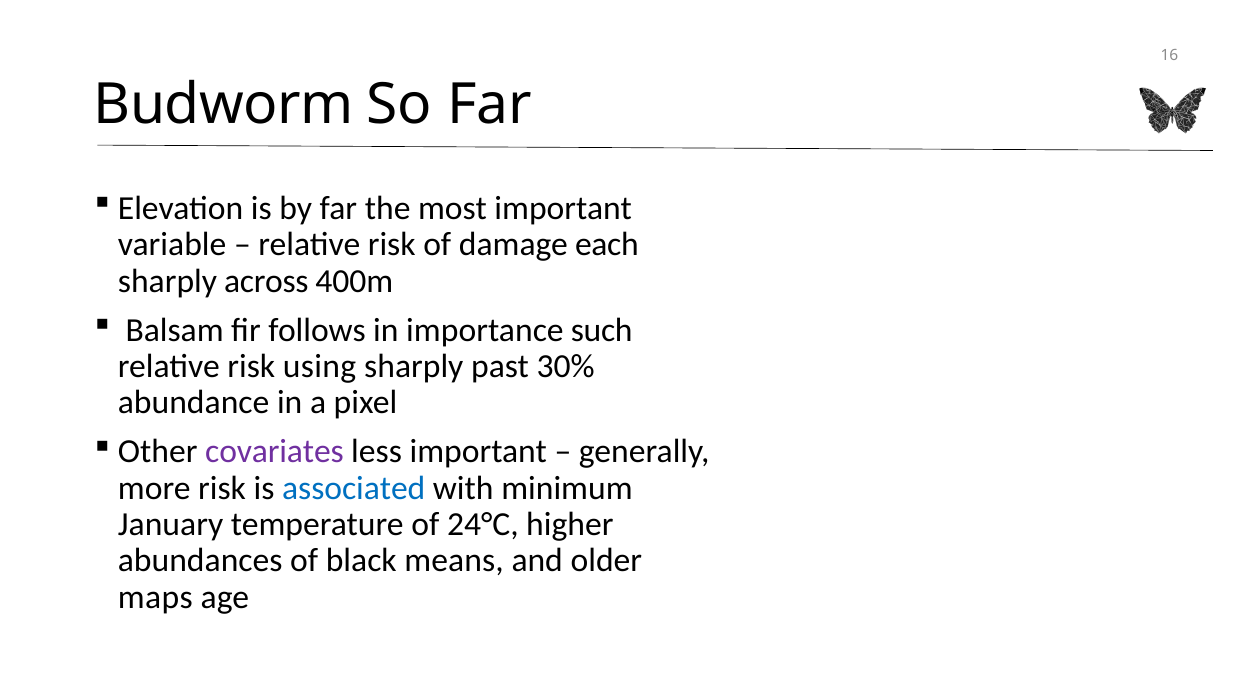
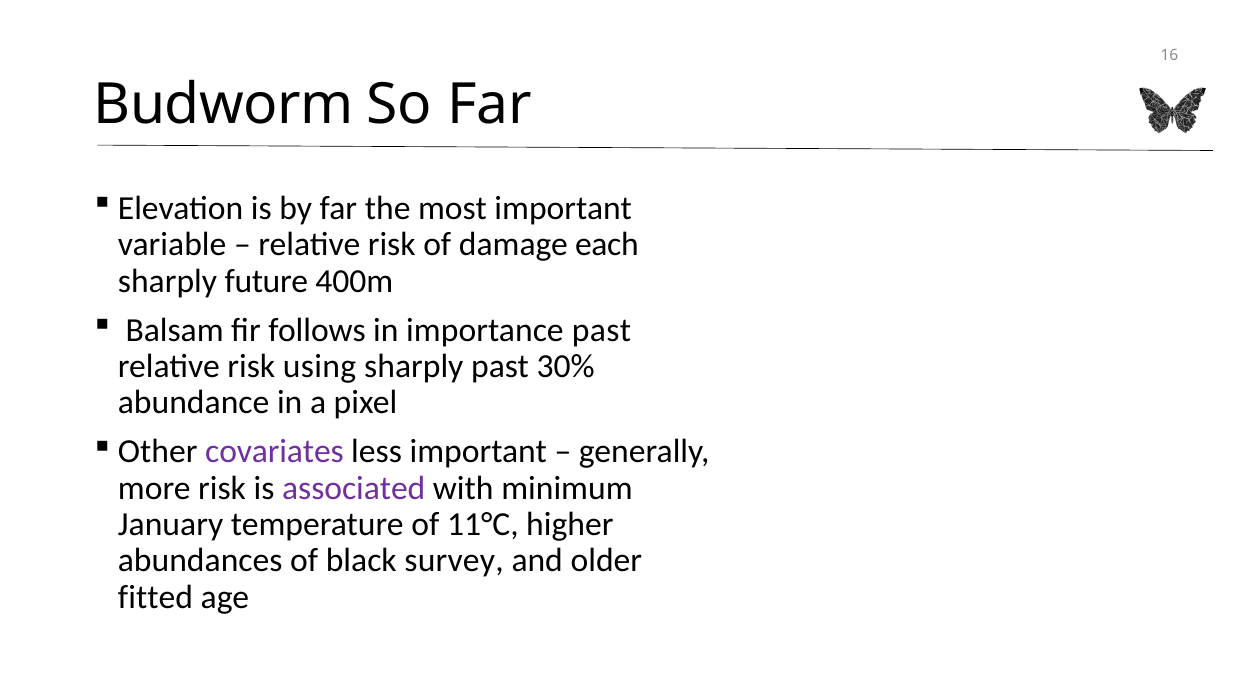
across: across -> future (266, 281)
importance such: such -> past (601, 330)
associated colour: blue -> purple (354, 489)
24°C: 24°C -> 11°C (483, 525)
means: means -> survey (454, 561)
maps: maps -> fitted (155, 598)
